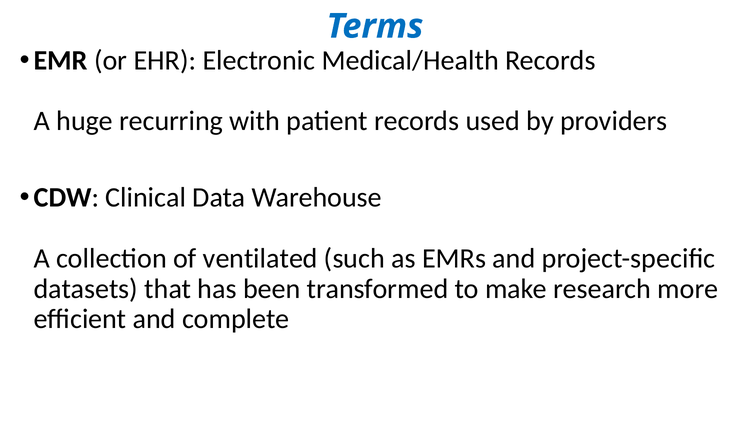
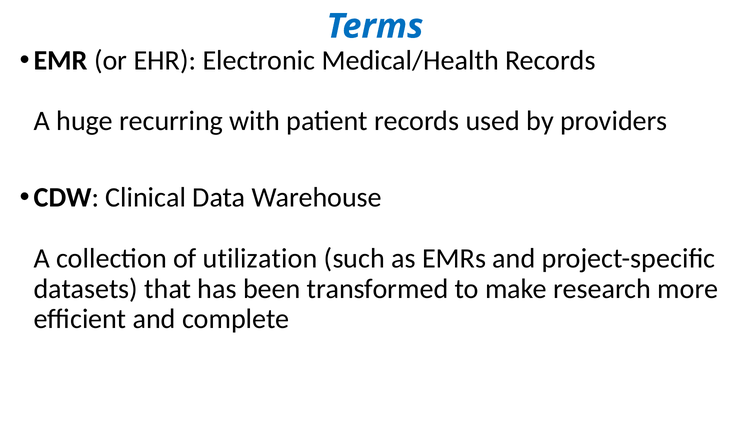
ventilated: ventilated -> utilization (260, 258)
